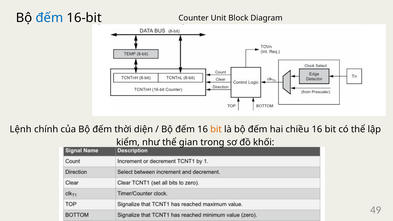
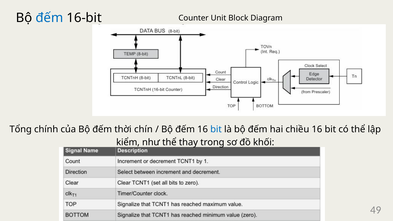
Lệnh: Lệnh -> Tổng (21, 129)
diện: diện -> chín (143, 129)
bit colour: orange -> blue (216, 129)
gian: gian -> thay (188, 142)
